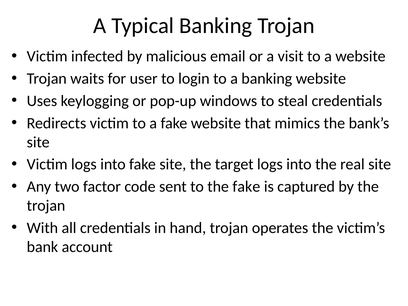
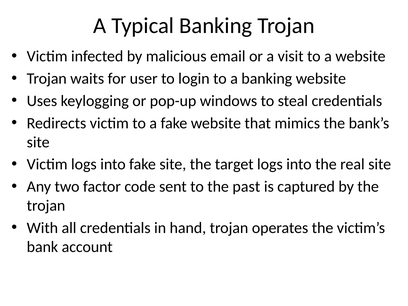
the fake: fake -> past (246, 187)
